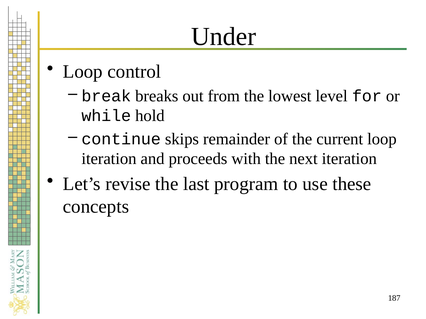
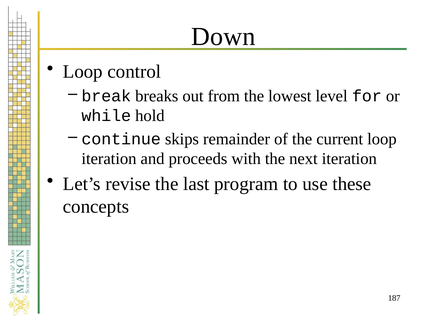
Under: Under -> Down (223, 37)
